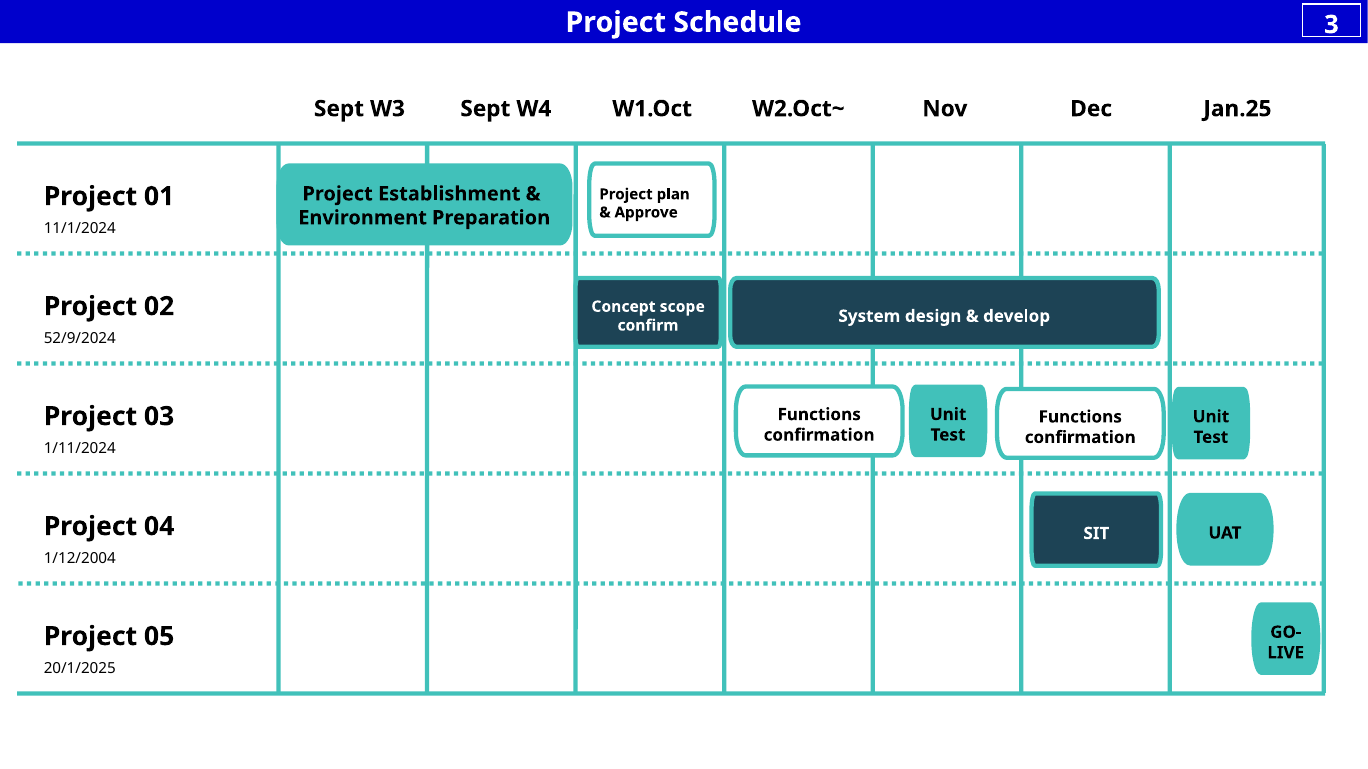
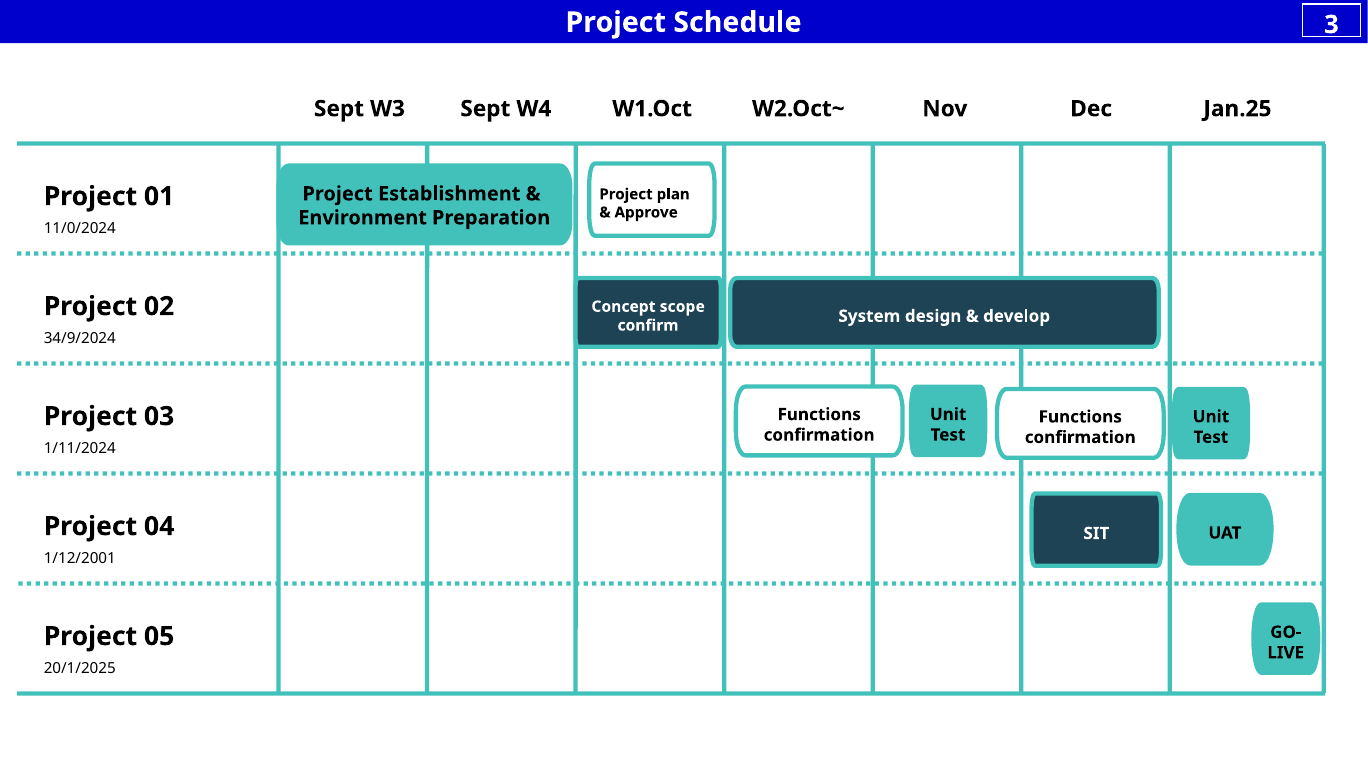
11/1/2024: 11/1/2024 -> 11/0/2024 (80, 229)
52/9/2024: 52/9/2024 -> 34/9/2024 (80, 339)
1/12/2004: 1/12/2004 -> 1/12/2001 (80, 559)
